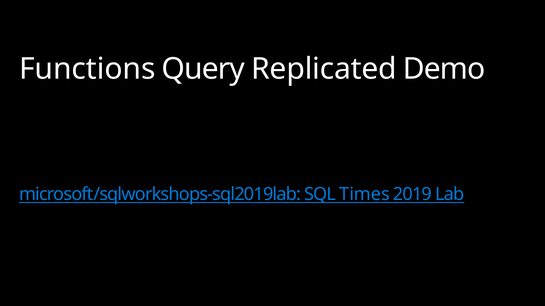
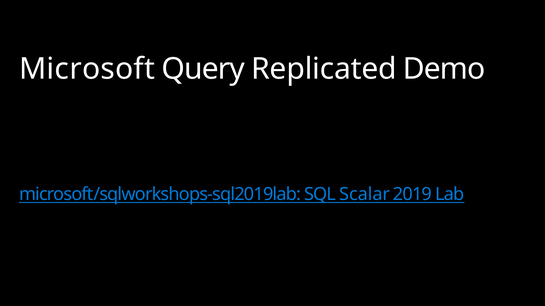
Functions: Functions -> Microsoft (87, 69)
Times: Times -> Scalar (365, 195)
